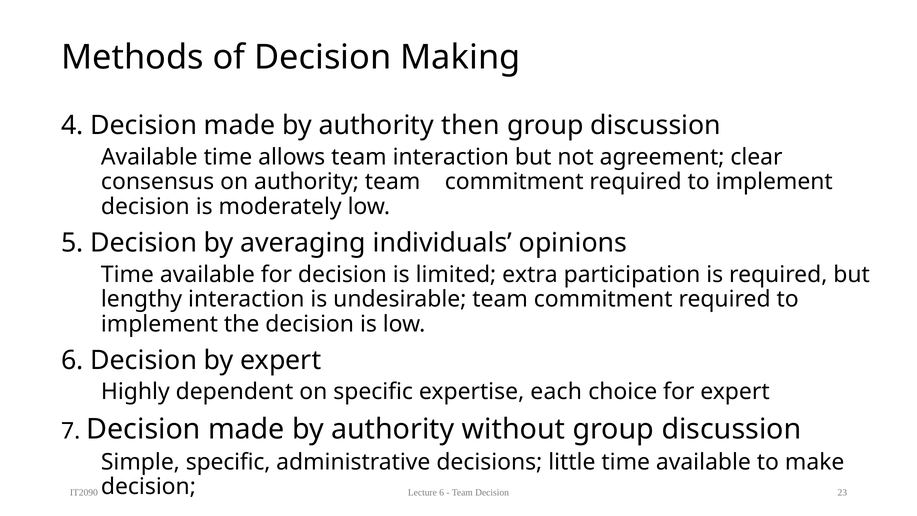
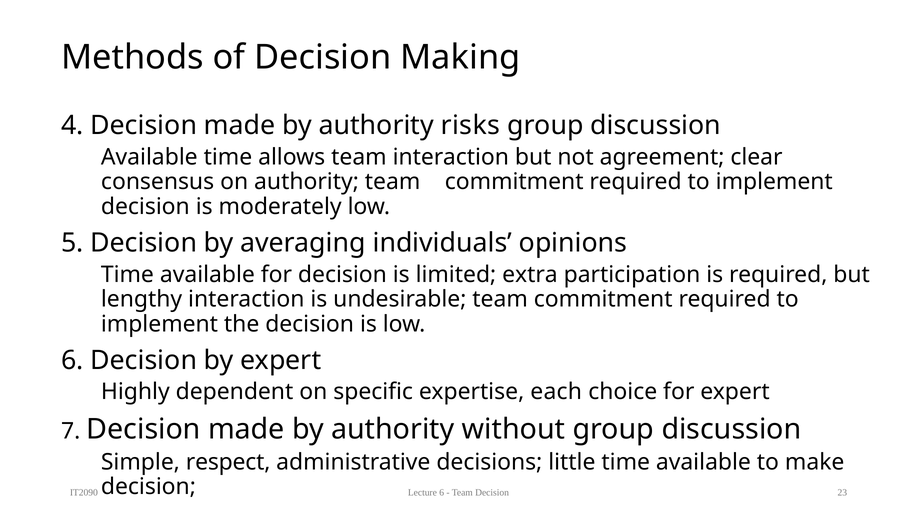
then: then -> risks (470, 125)
Simple specific: specific -> respect (228, 462)
